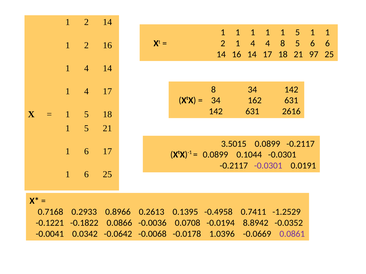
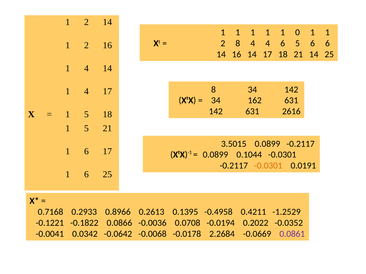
1 1 5: 5 -> 0 (298, 32)
2 1: 1 -> 8 (238, 43)
4 8: 8 -> 6 (283, 43)
21 97: 97 -> 14 (314, 54)
-0.0301 colour: purple -> orange (268, 166)
0.7411: 0.7411 -> 0.4211 (253, 212)
8.8942: 8.8942 -> 0.2022 (256, 223)
1.0396: 1.0396 -> 2.2684 (222, 234)
